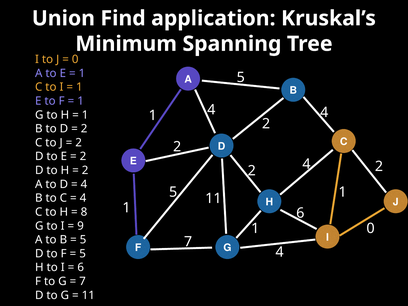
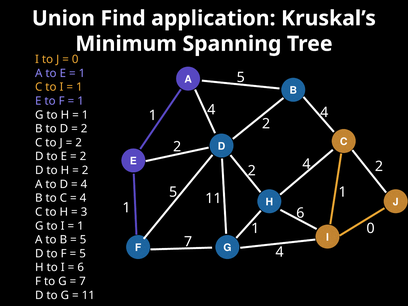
8: 8 -> 3 (84, 212)
9: 9 -> 1 (80, 226)
